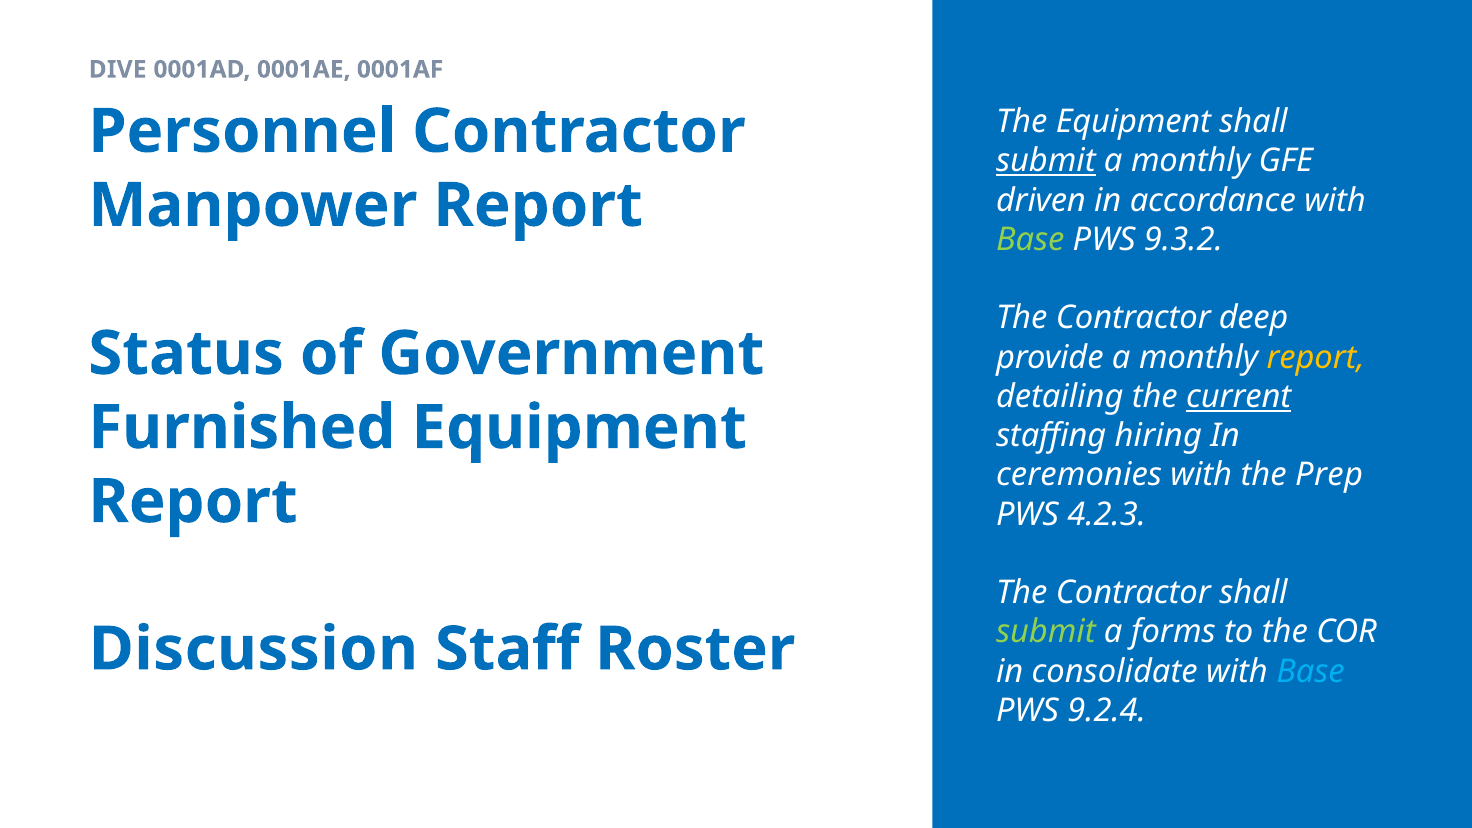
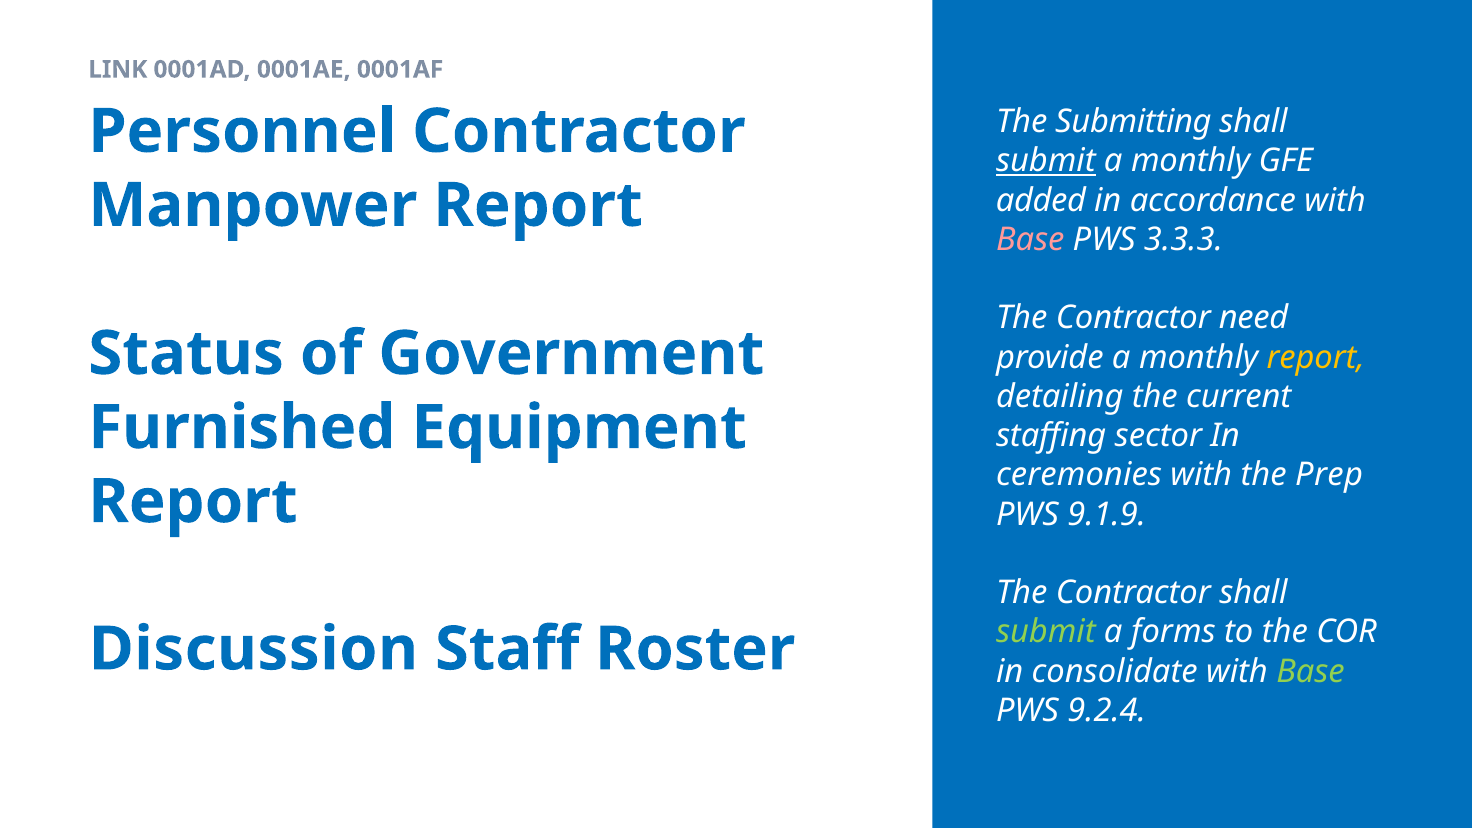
DIVE: DIVE -> LINK (118, 70)
The Equipment: Equipment -> Submitting (1133, 122)
driven: driven -> added (1041, 200)
Base colour: light green -> pink (1030, 240)
9.3.2: 9.3.2 -> 3.3.3 (1183, 240)
deep: deep -> need (1254, 318)
current underline: present -> none (1239, 397)
hiring: hiring -> sector (1158, 436)
4.2.3: 4.2.3 -> 9.1.9 (1107, 514)
Base colour: light blue -> light green (1311, 671)
